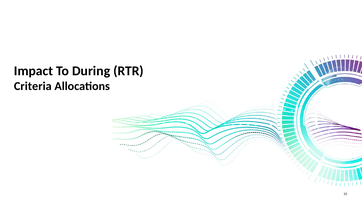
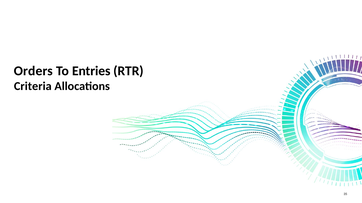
Impact: Impact -> Orders (33, 71)
During: During -> Entries (91, 71)
